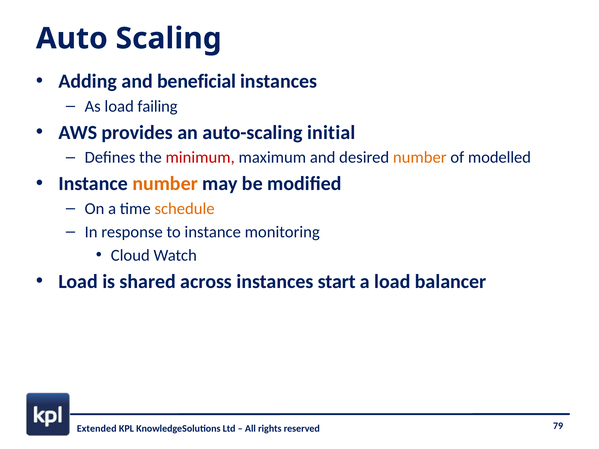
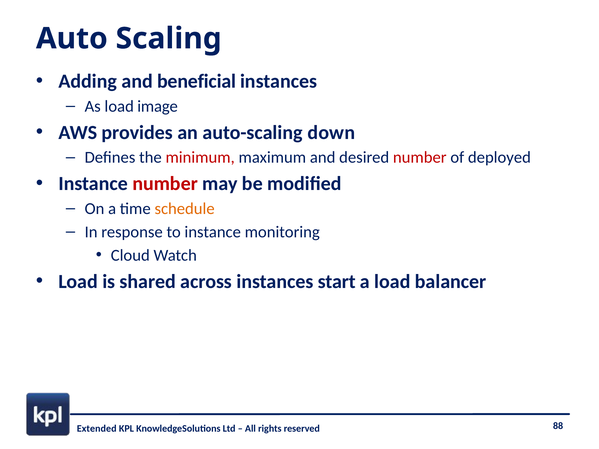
failing: failing -> image (158, 106)
initial: initial -> down (331, 133)
number colour: orange -> red (420, 158)
modelled: modelled -> deployed (499, 158)
number colour: orange -> red (165, 184)
79: 79 -> 88 (558, 426)
